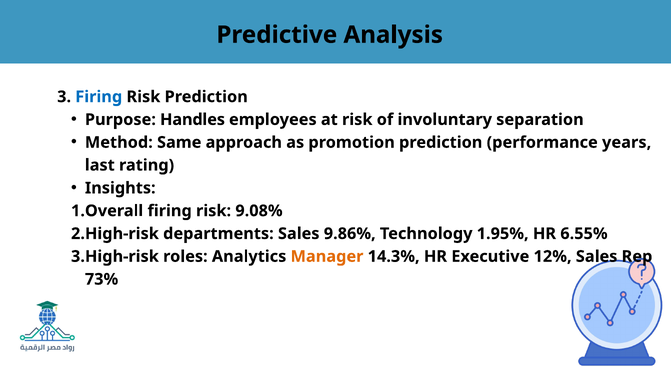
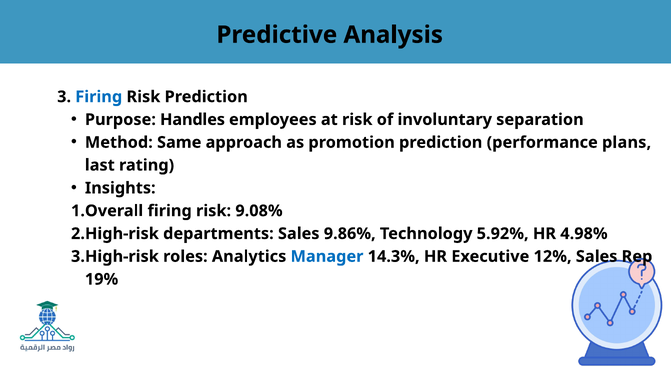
years: years -> plans (627, 143)
1.95%: 1.95% -> 5.92% (503, 234)
6.55%: 6.55% -> 4.98% (584, 234)
Manager colour: orange -> blue (327, 257)
73%: 73% -> 19% (102, 280)
